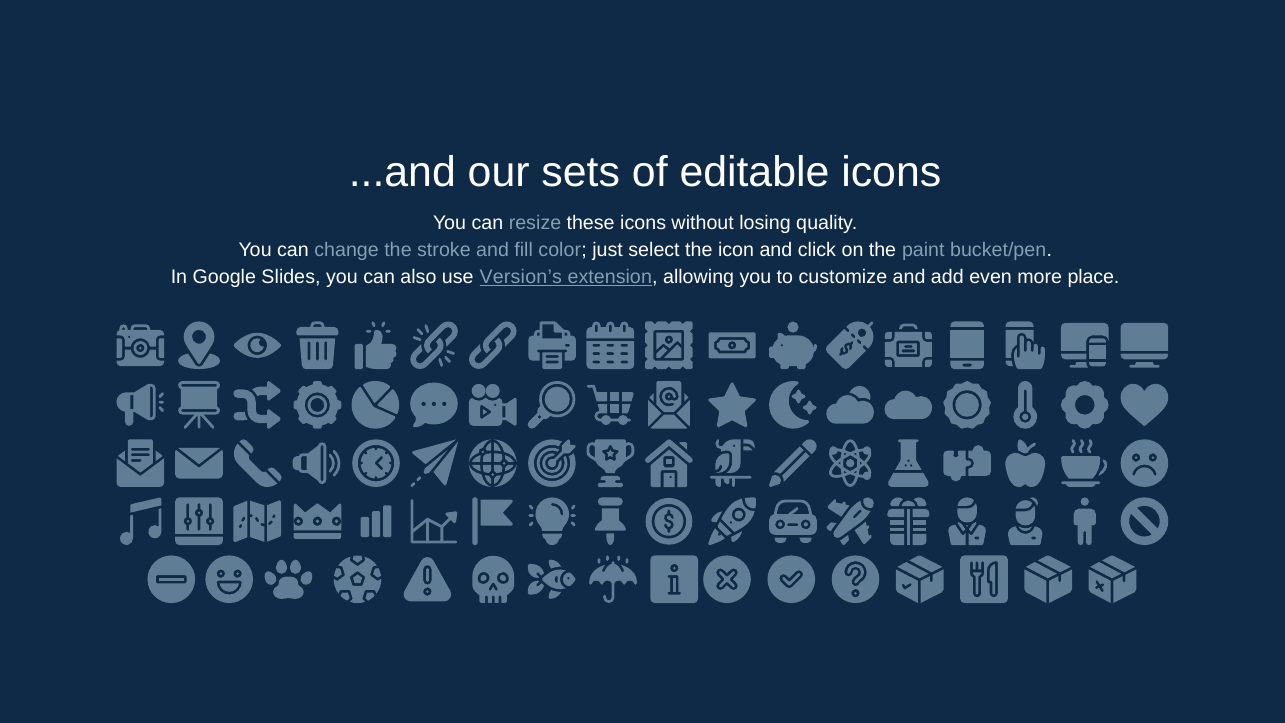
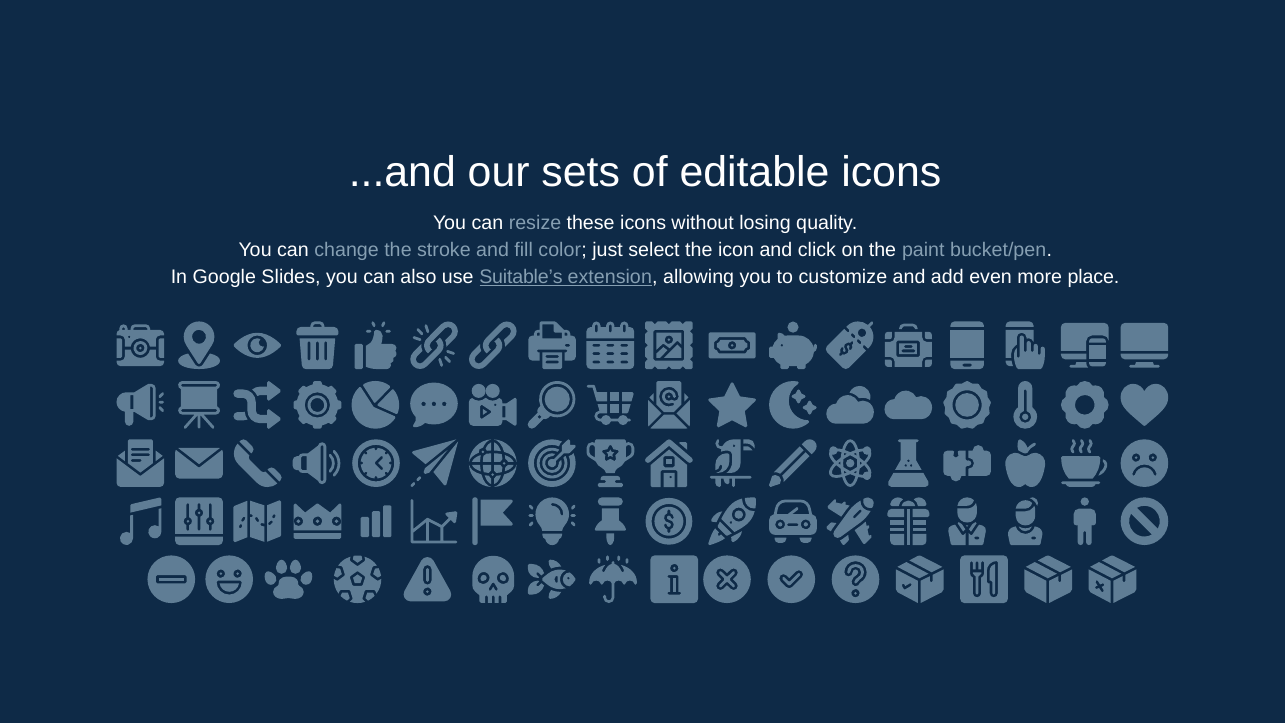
Version’s: Version’s -> Suitable’s (521, 277)
